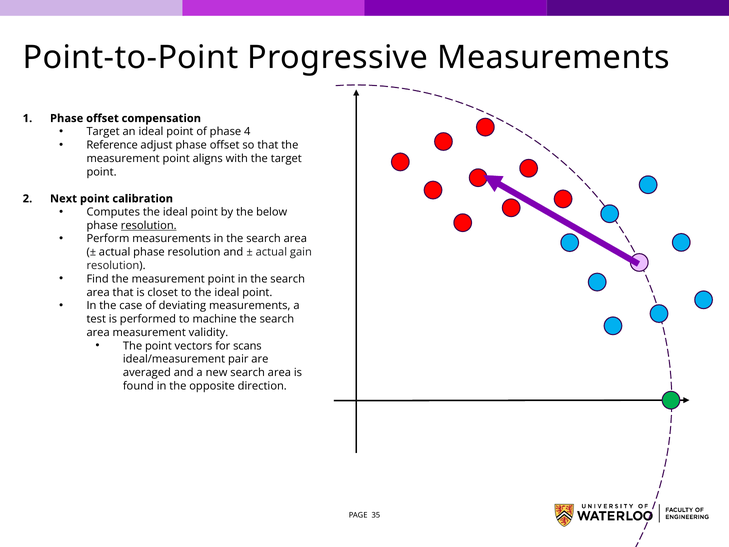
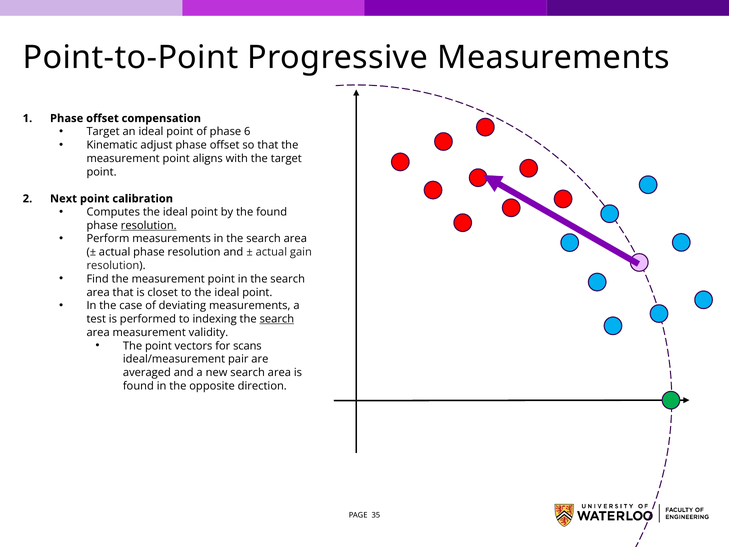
4: 4 -> 6 (247, 132)
Reference: Reference -> Kinematic (112, 145)
the below: below -> found (272, 212)
machine: machine -> indexing (215, 319)
search underline: none -> present (277, 319)
